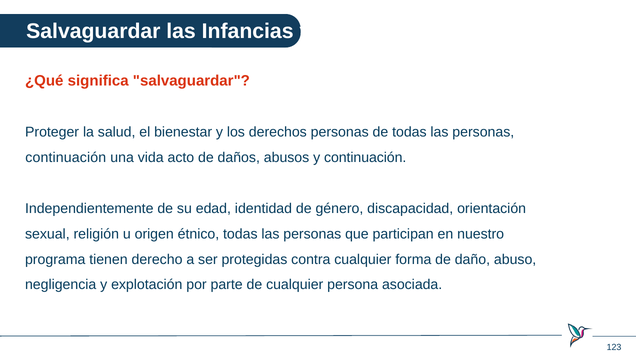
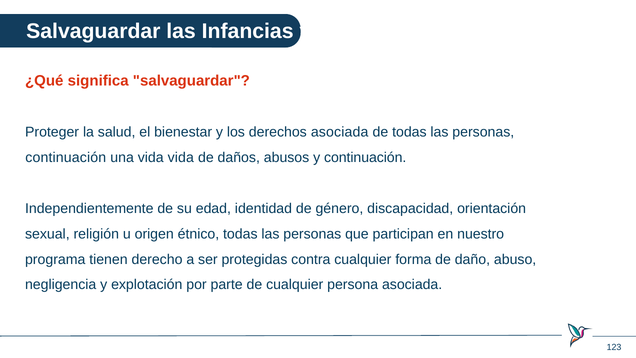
derechos personas: personas -> asociada (340, 132)
vida acto: acto -> vida (181, 158)
